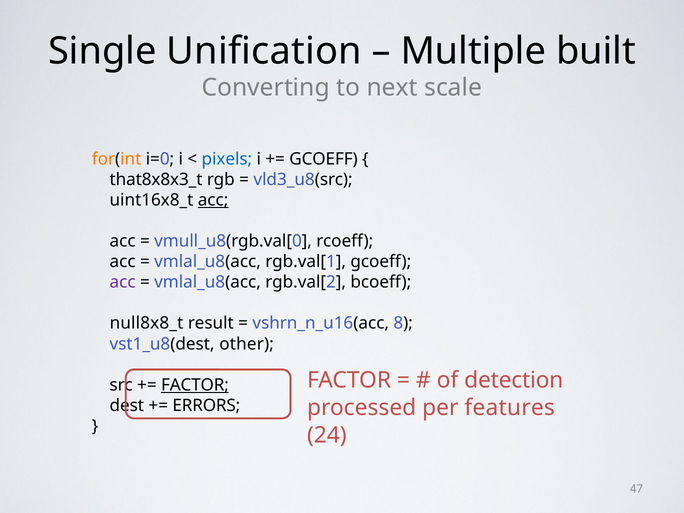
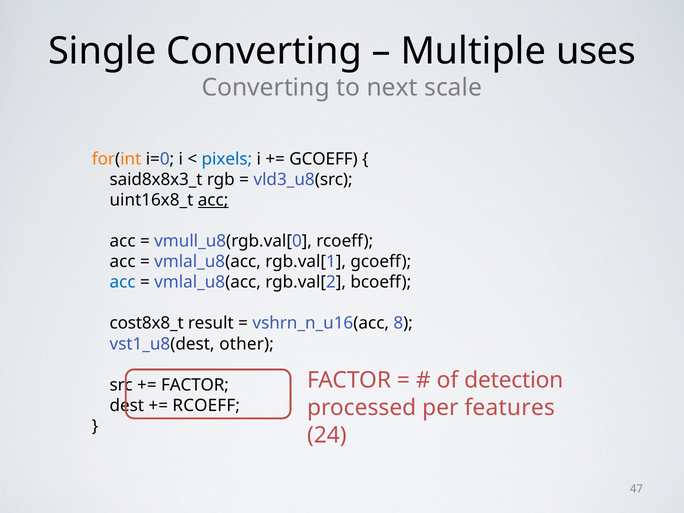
Single Unification: Unification -> Converting (264, 51)
built: built -> uses (596, 51)
that8x8x3_t: that8x8x3_t -> said8x8x3_t (156, 180)
acc colour: purple -> blue (123, 282)
null8x8_t: null8x8_t -> cost8x8_t (147, 323)
FACTOR underline: present -> none (195, 385)
ERRORS: ERRORS -> RCOEFF (206, 405)
